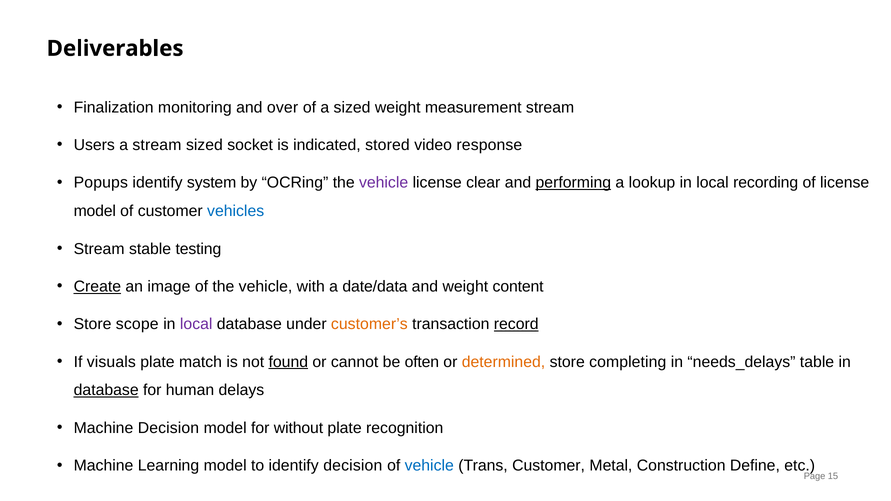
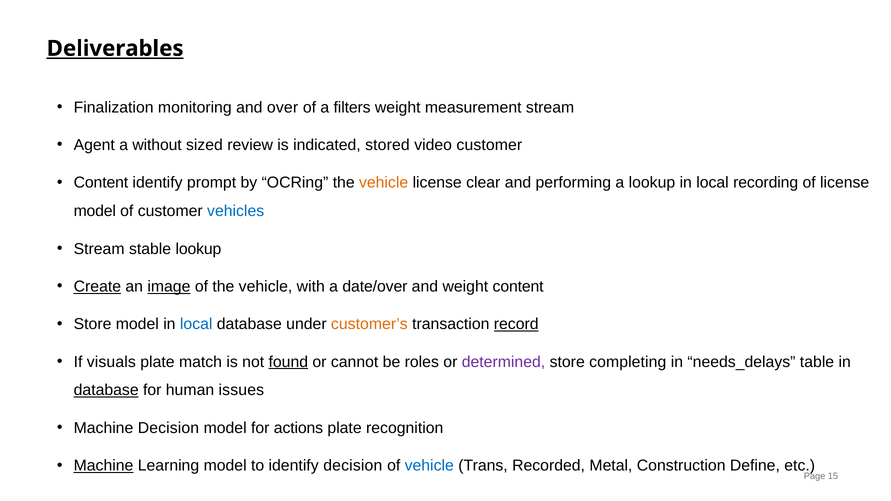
Deliverables underline: none -> present (115, 49)
a sized: sized -> filters (352, 107)
Users: Users -> Agent (94, 145)
a stream: stream -> without (157, 145)
socket: socket -> review (250, 145)
video response: response -> customer (489, 145)
Popups: Popups -> Content (101, 183)
system: system -> prompt (212, 183)
vehicle colour: purple -> orange (384, 183)
performing underline: present -> none (573, 183)
stable testing: testing -> lookup (198, 249)
image underline: none -> present (169, 287)
date/data: date/data -> date/over (375, 287)
Store scope: scope -> model (137, 324)
local colour: purple -> blue (196, 324)
often: often -> roles (422, 362)
determined colour: orange -> purple (503, 362)
delays: delays -> issues (241, 390)
without: without -> actions (298, 428)
Machine underline: none -> present (104, 466)
Trans Customer: Customer -> Recorded (549, 466)
